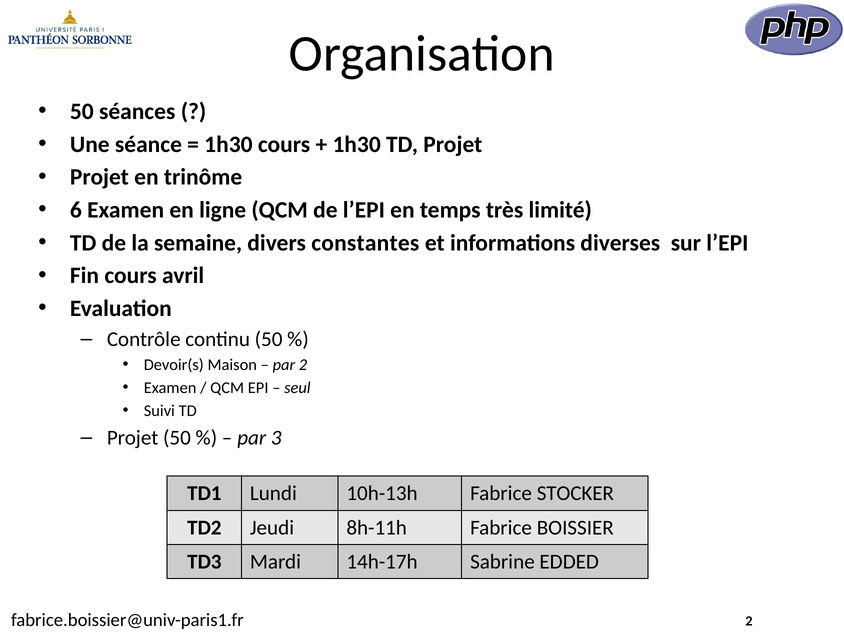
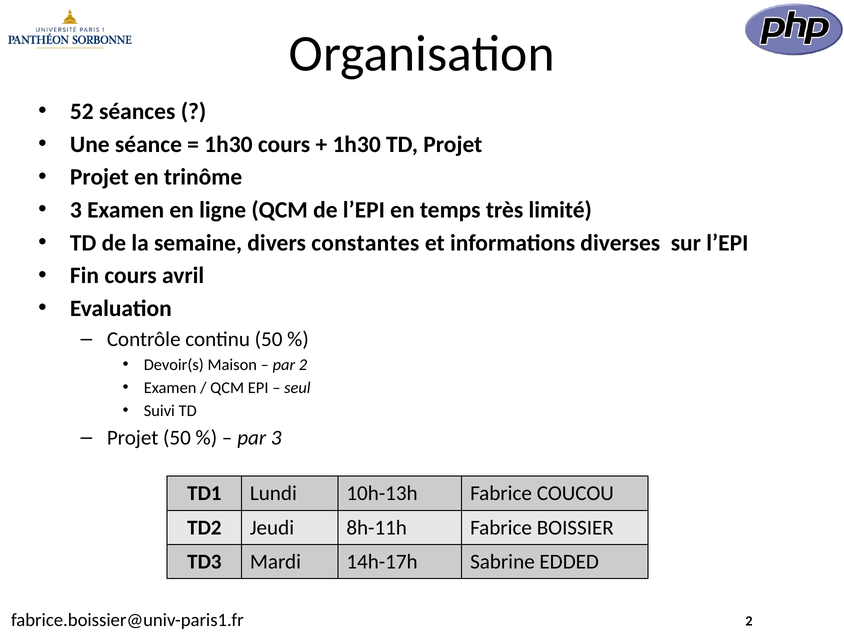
50: 50 -> 52 (82, 111)
6: 6 -> 3 (76, 210)
STOCKER: STOCKER -> COUCOU (575, 493)
